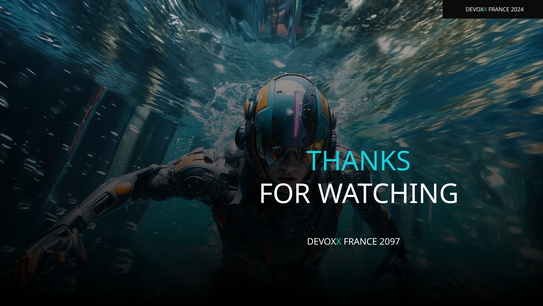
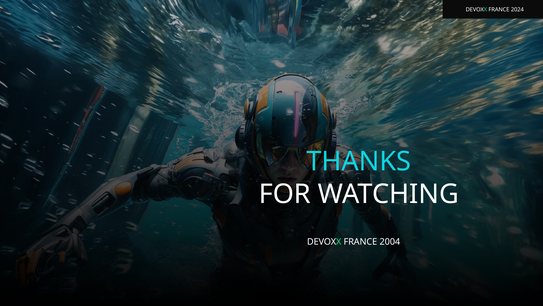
2097: 2097 -> 2004 (390, 242)
